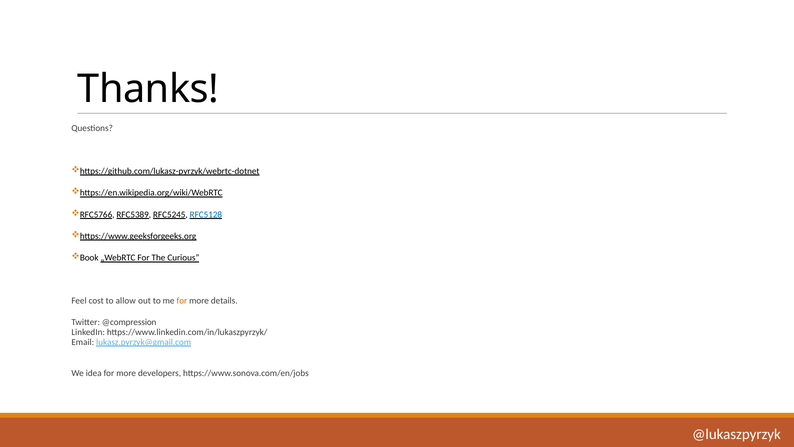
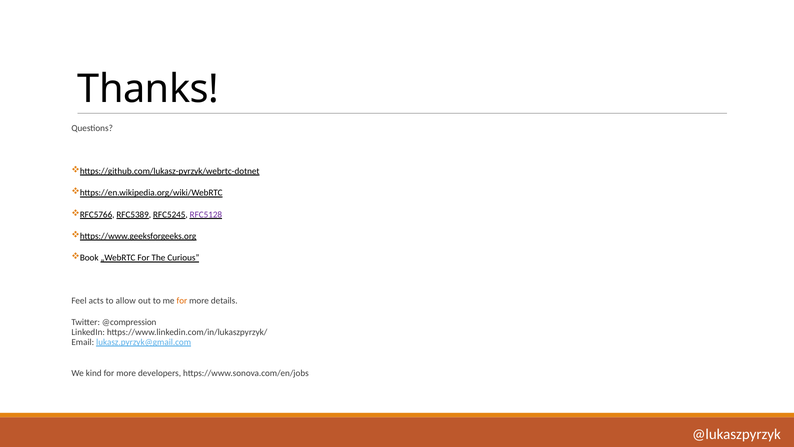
RFC5128 colour: blue -> purple (206, 214)
cost: cost -> acts (96, 301)
idea: idea -> kind (94, 373)
